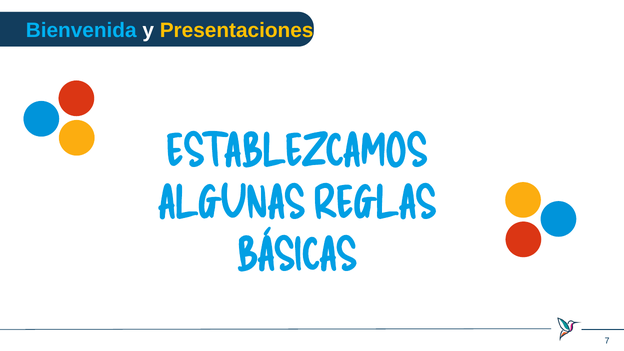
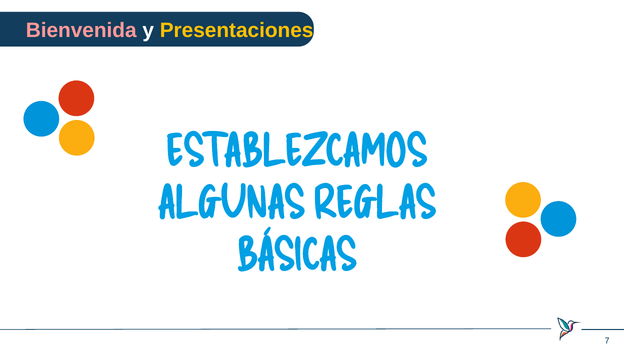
Bienvenida colour: light blue -> pink (81, 31)
